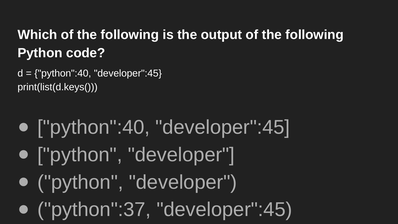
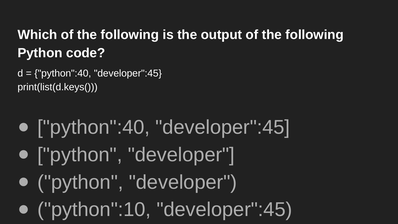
python":37: python":37 -> python":10 (94, 210)
